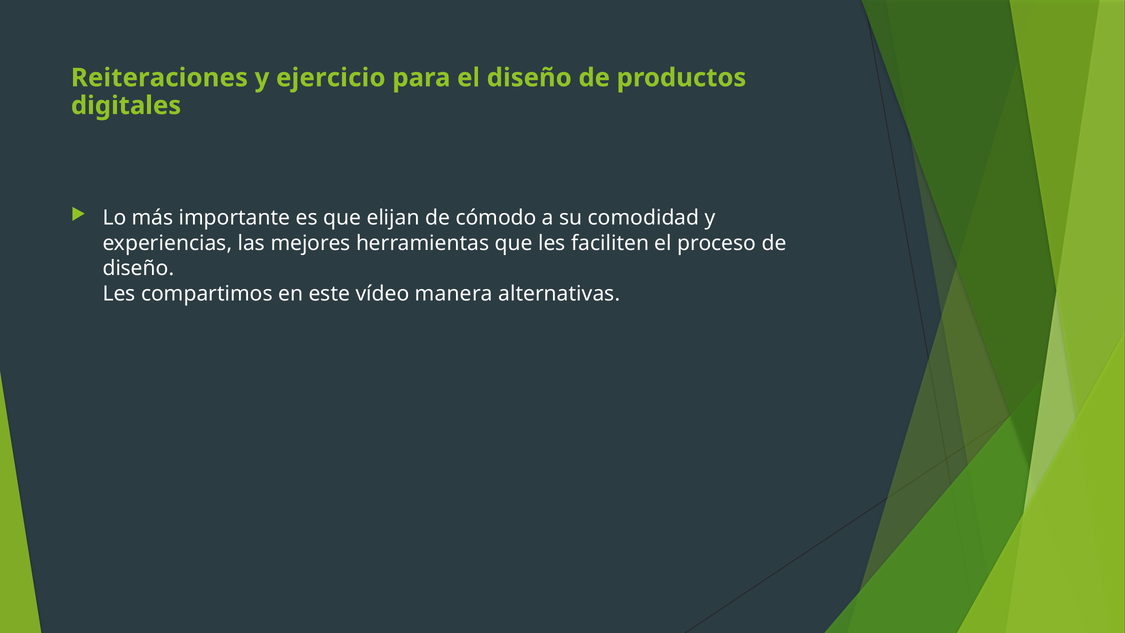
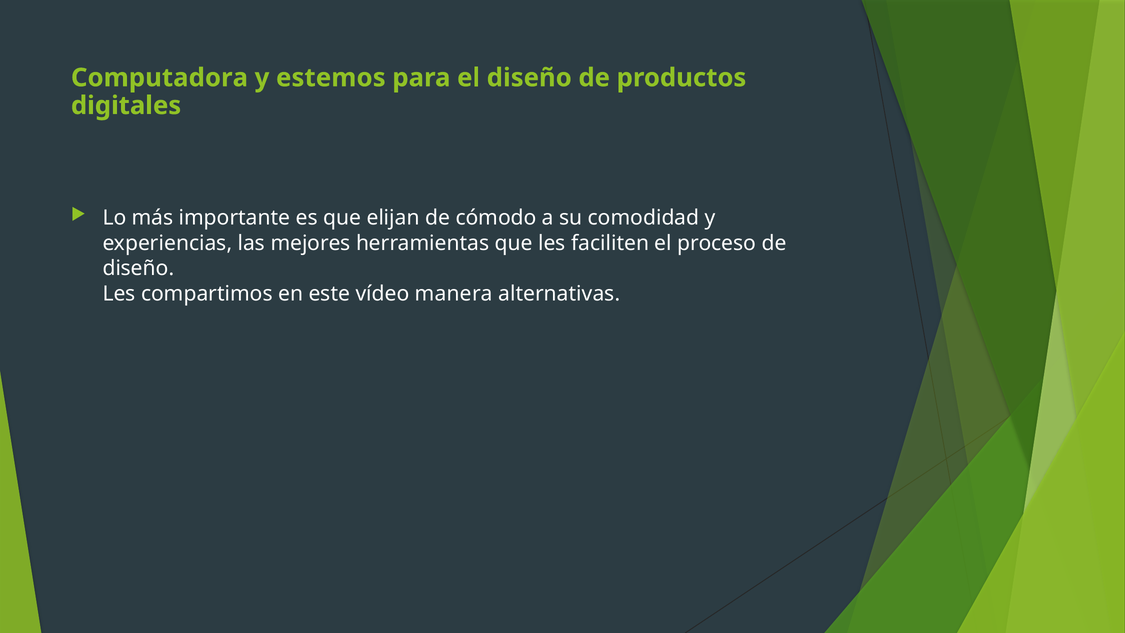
Reiteraciones: Reiteraciones -> Computadora (159, 78)
ejercicio: ejercicio -> estemos (331, 78)
